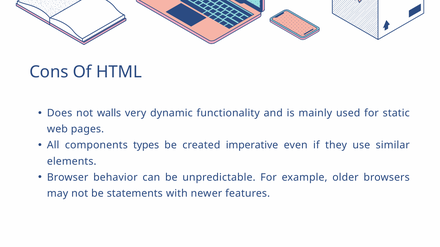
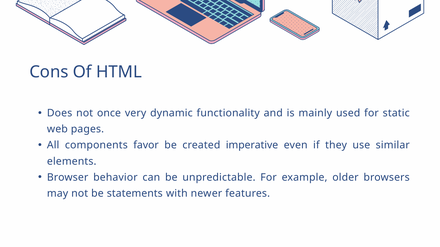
walls: walls -> once (109, 113)
types: types -> favor (146, 146)
